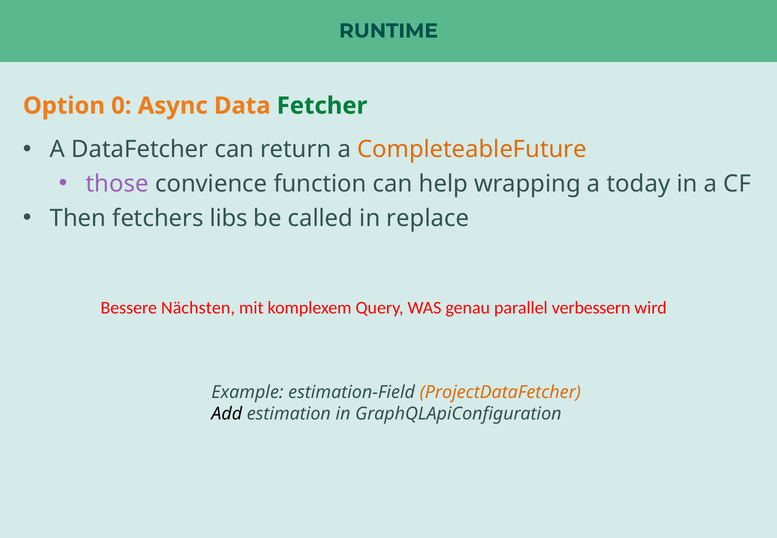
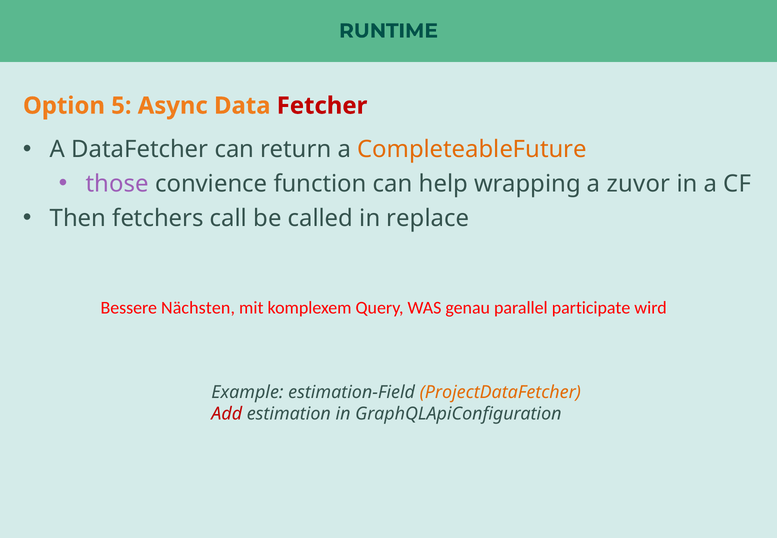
0: 0 -> 5 (121, 106)
Fetcher colour: green -> red (322, 106)
today: today -> zuvor (638, 184)
libs: libs -> call (228, 218)
verbessern: verbessern -> participate (591, 308)
Add colour: black -> red (227, 414)
